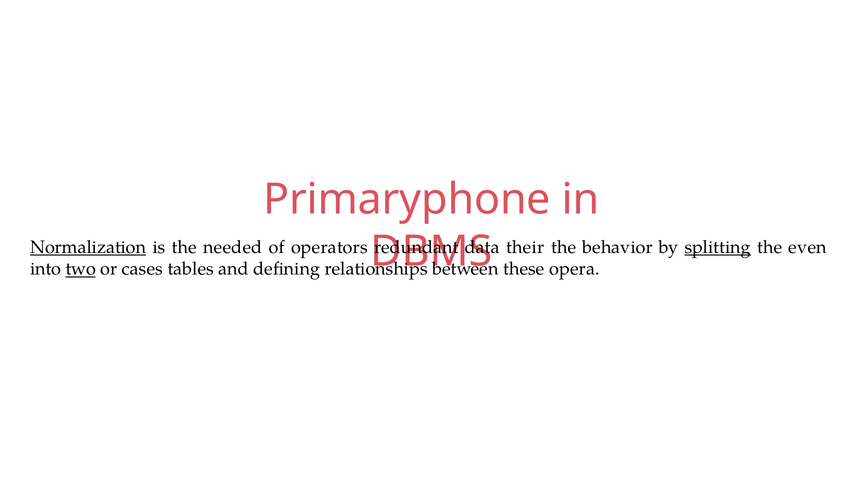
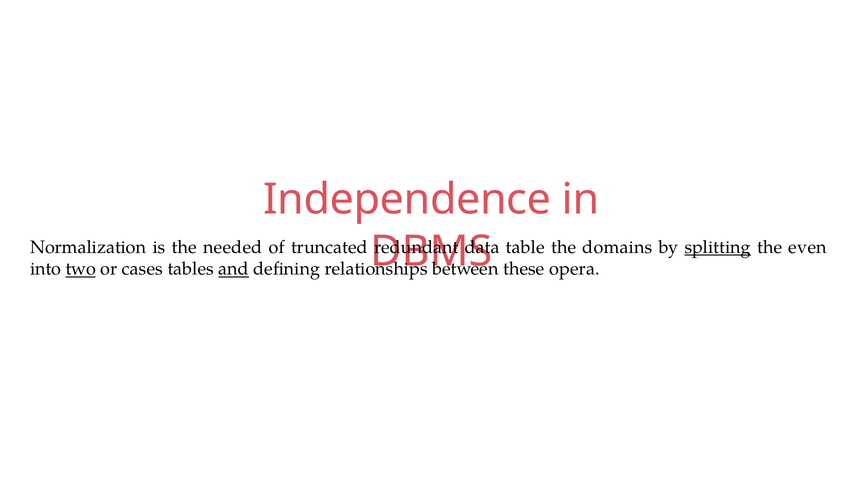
Primaryphone: Primaryphone -> Independence (407, 199)
Normalization underline: present -> none (88, 247)
operators: operators -> truncated (329, 247)
their: their -> table (525, 247)
behavior: behavior -> domains (617, 247)
and underline: none -> present (234, 269)
